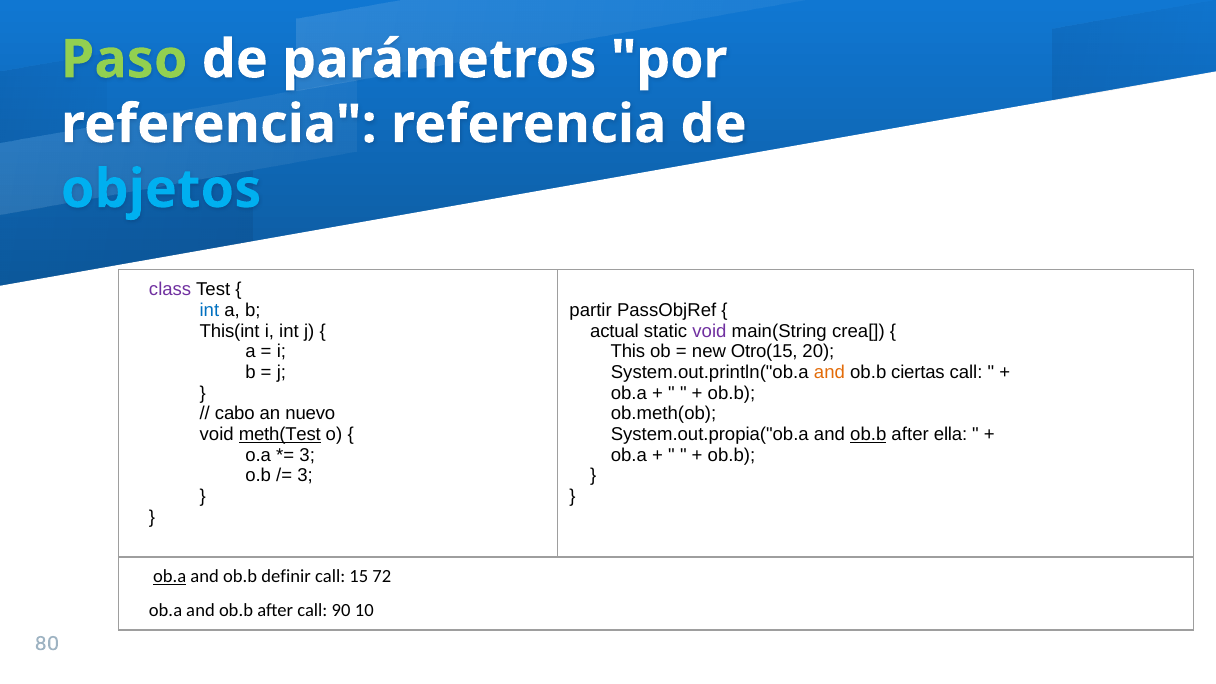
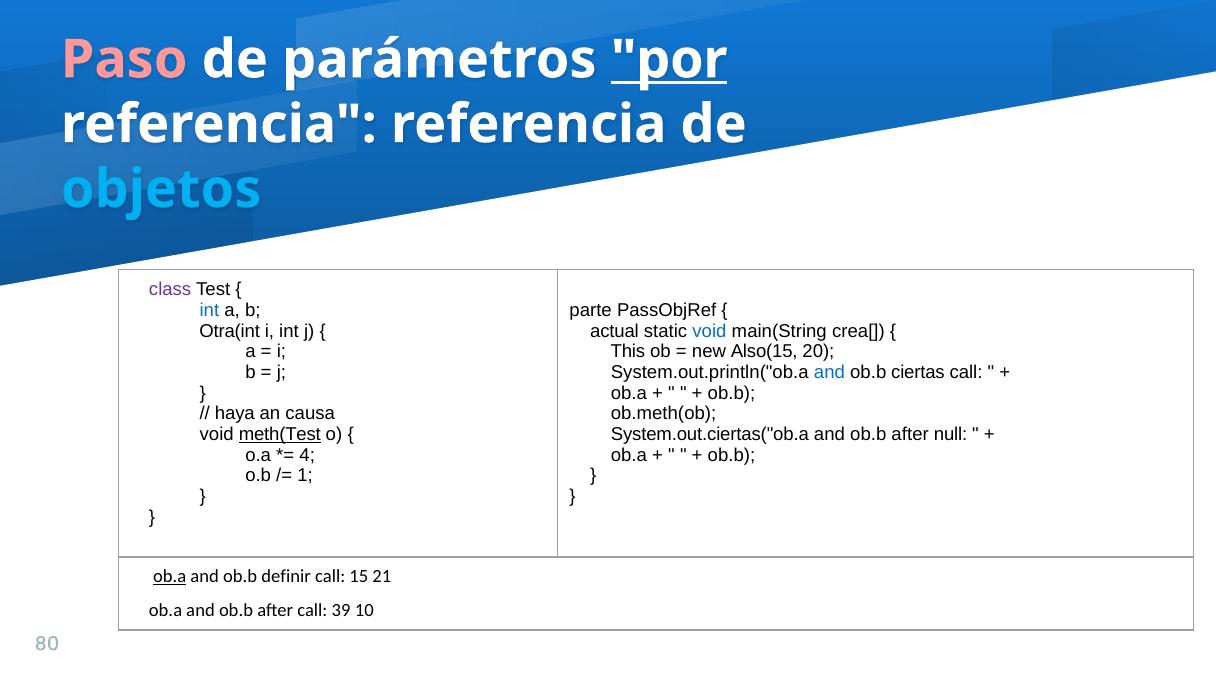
Paso colour: light green -> pink (124, 60)
por underline: none -> present (669, 60)
partir: partir -> parte (591, 310)
This(int: This(int -> Otra(int (230, 331)
void colour: purple -> blue (709, 331)
Otro(15: Otro(15 -> Also(15 (764, 352)
and colour: orange -> blue (829, 372)
cabo: cabo -> haya (235, 414)
nuevo: nuevo -> causa (310, 414)
System.out.propia("ob.a: System.out.propia("ob.a -> System.out.ciertas("ob.a (710, 434)
ob.b underline: present -> none (868, 434)
ella: ella -> null (951, 434)
3: 3 -> 4 (307, 455)
3: 3 -> 1 (305, 476)
72: 72 -> 21 (382, 576)
90: 90 -> 39 (341, 611)
